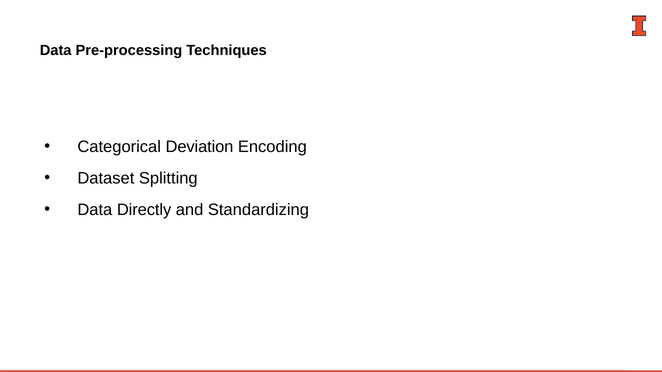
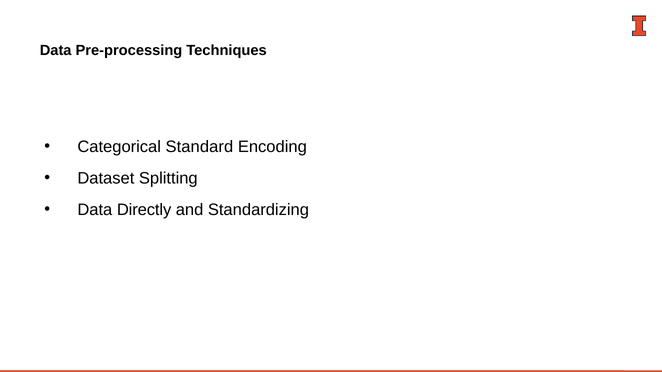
Deviation: Deviation -> Standard (199, 147)
